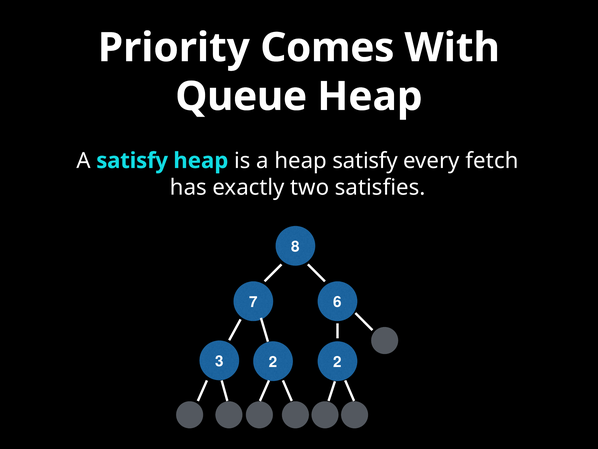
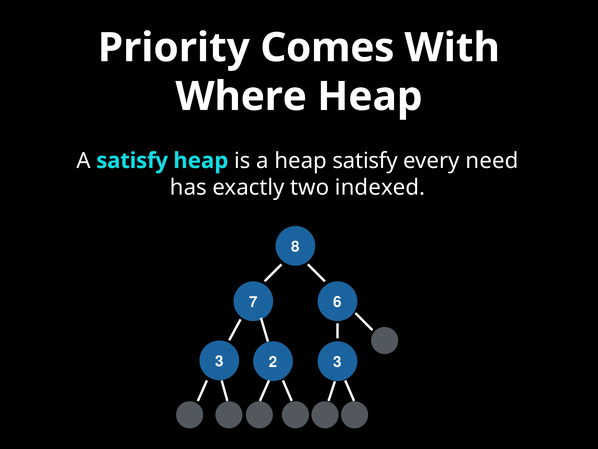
Queue: Queue -> Where (241, 96)
fetch: fetch -> need (492, 161)
satisfies: satisfies -> indexed (380, 187)
2 2: 2 -> 3 (337, 362)
